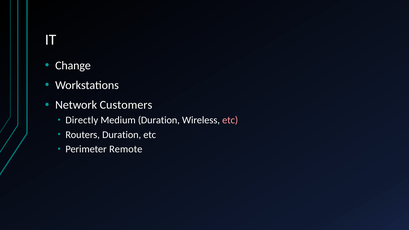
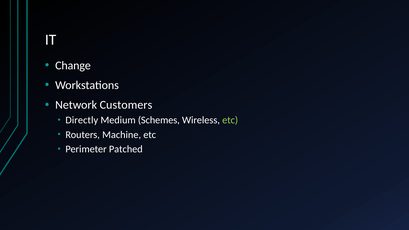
Medium Duration: Duration -> Schemes (159, 120)
etc colour: pink -> light green (230, 120)
Routers Duration: Duration -> Machine (122, 135)
Remote: Remote -> Patched (126, 149)
